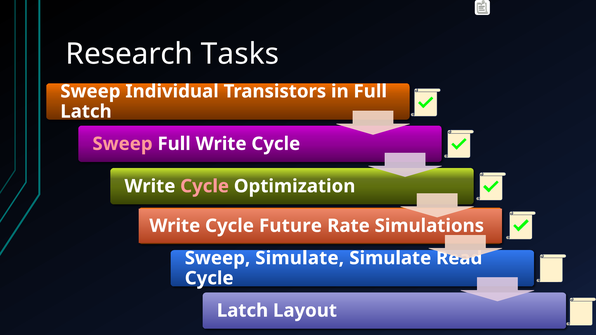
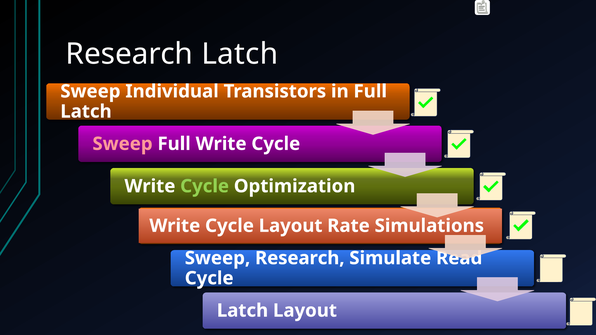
Research Tasks: Tasks -> Latch (240, 54)
Cycle colour: pink -> light green (205, 186)
Cycle Future: Future -> Layout (291, 226)
Sweep Simulate: Simulate -> Research (300, 258)
